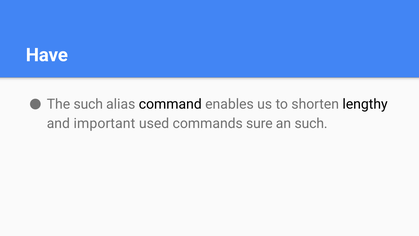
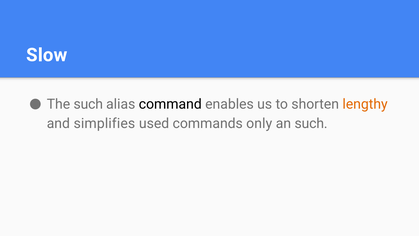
Have: Have -> Slow (47, 55)
lengthy colour: black -> orange (365, 104)
important: important -> simplifies (104, 123)
sure: sure -> only (259, 123)
